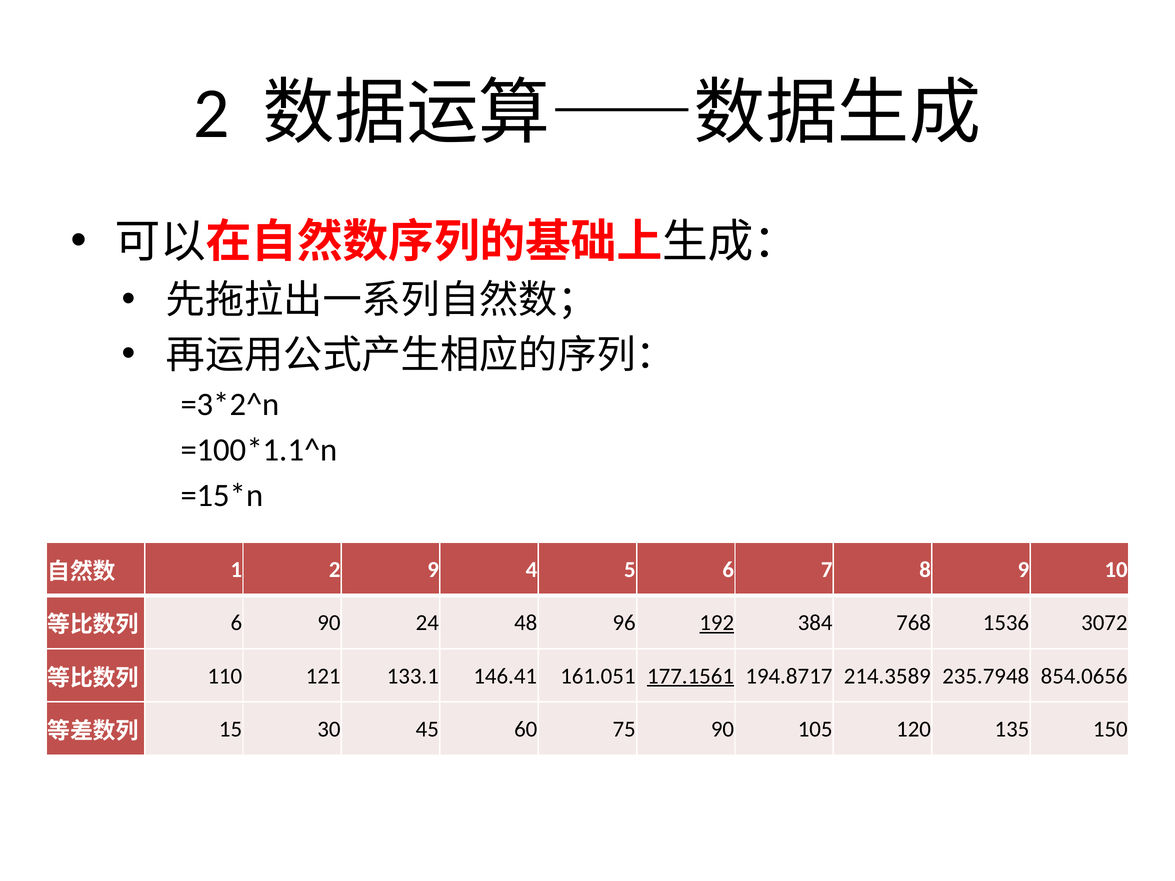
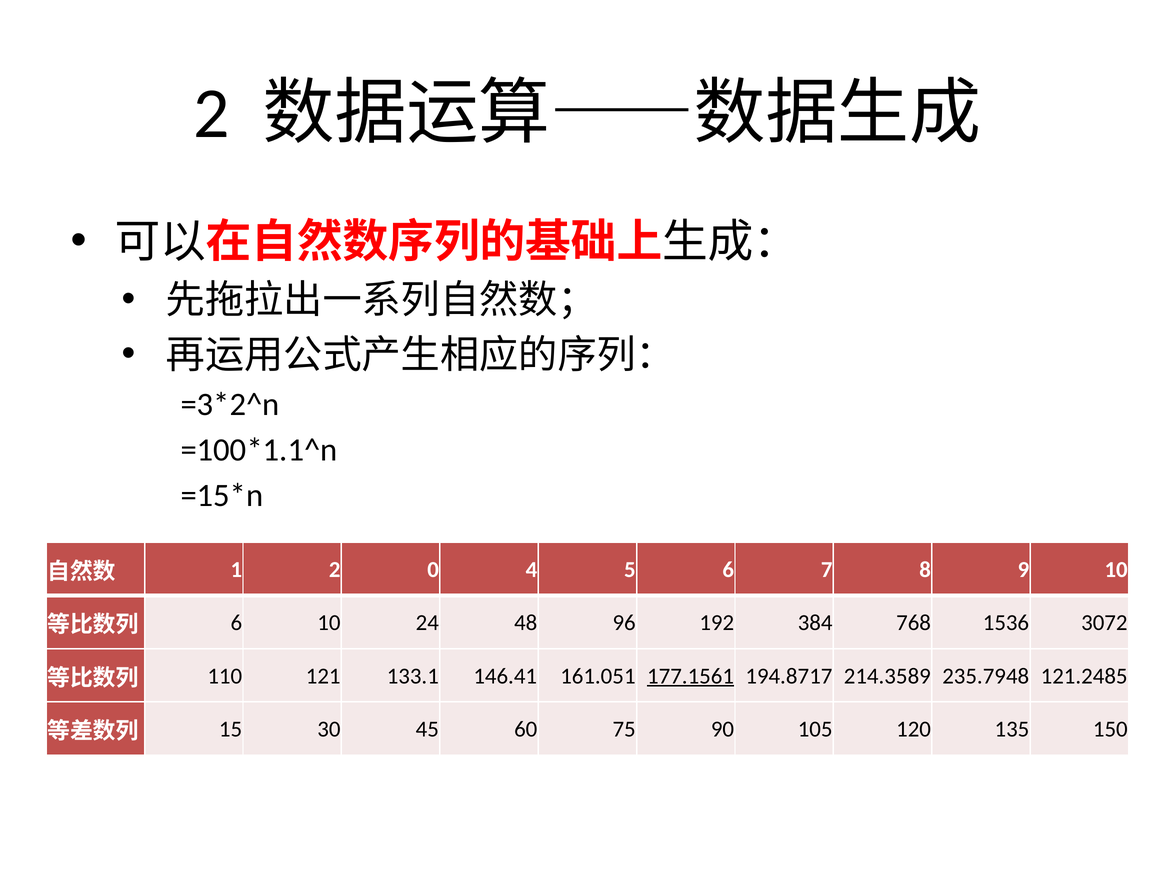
2 9: 9 -> 0 (433, 570)
6 90: 90 -> 10 (329, 623)
192 underline: present -> none (717, 623)
854.0656: 854.0656 -> 121.2485 (1084, 676)
